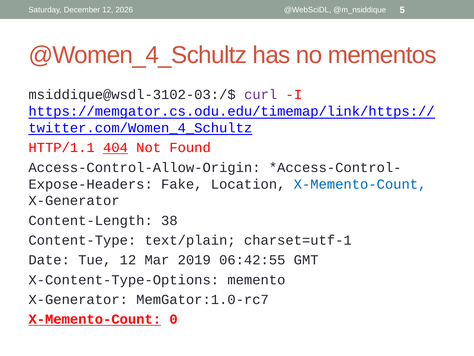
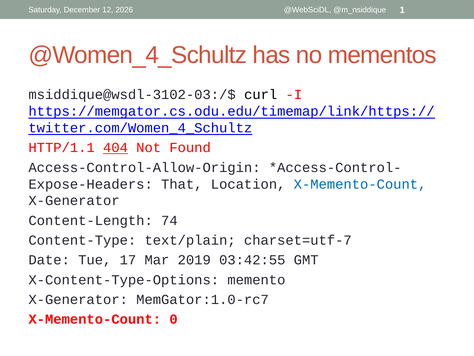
5: 5 -> 1 (402, 10)
curl colour: purple -> black (261, 95)
Fake: Fake -> That (182, 184)
38: 38 -> 74 (169, 220)
charset=utf-1: charset=utf-1 -> charset=utf-7 (298, 240)
Tue 12: 12 -> 17 (128, 260)
06:42:55: 06:42:55 -> 03:42:55 (252, 260)
X-Memento-Count underline: present -> none (95, 319)
